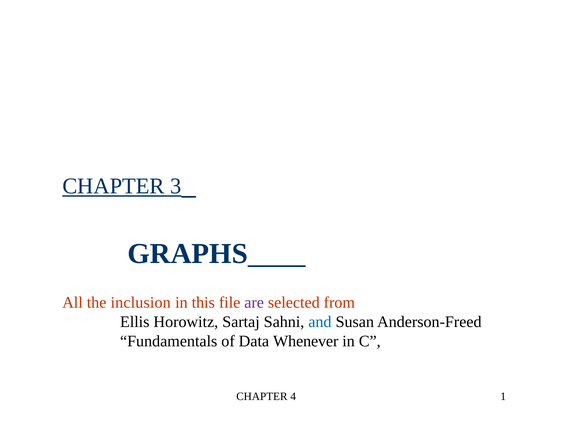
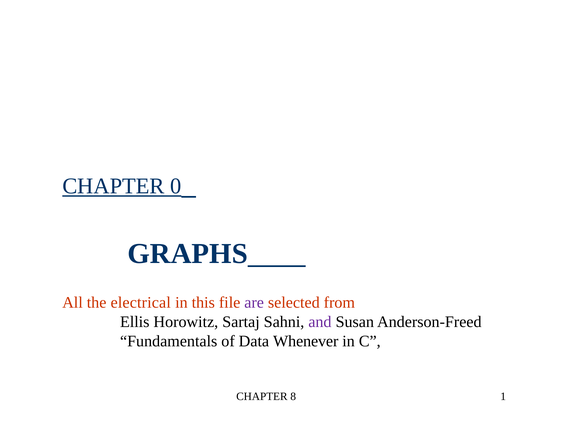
3: 3 -> 0 (176, 186)
inclusion: inclusion -> electrical (141, 302)
and colour: blue -> purple (320, 321)
4: 4 -> 8 (293, 396)
